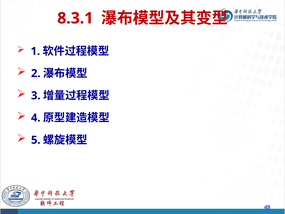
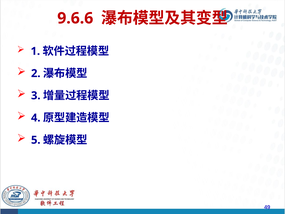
8.3.1: 8.3.1 -> 9.6.6 (75, 18)
